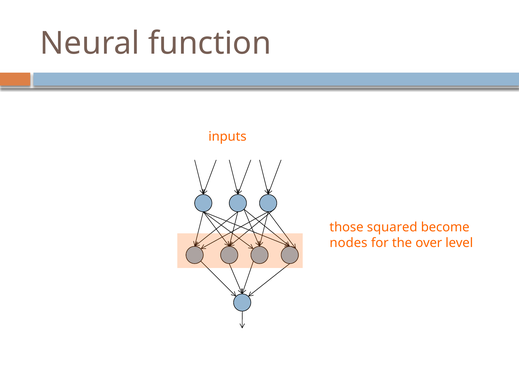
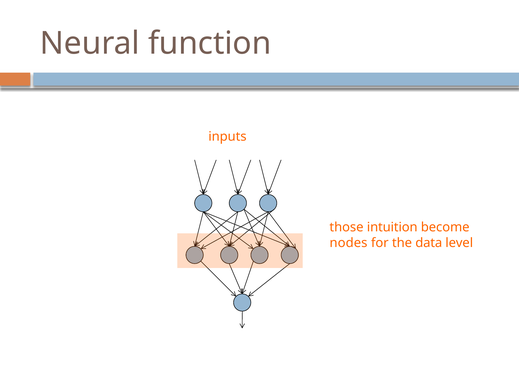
squared: squared -> intuition (392, 227)
over: over -> data (429, 243)
